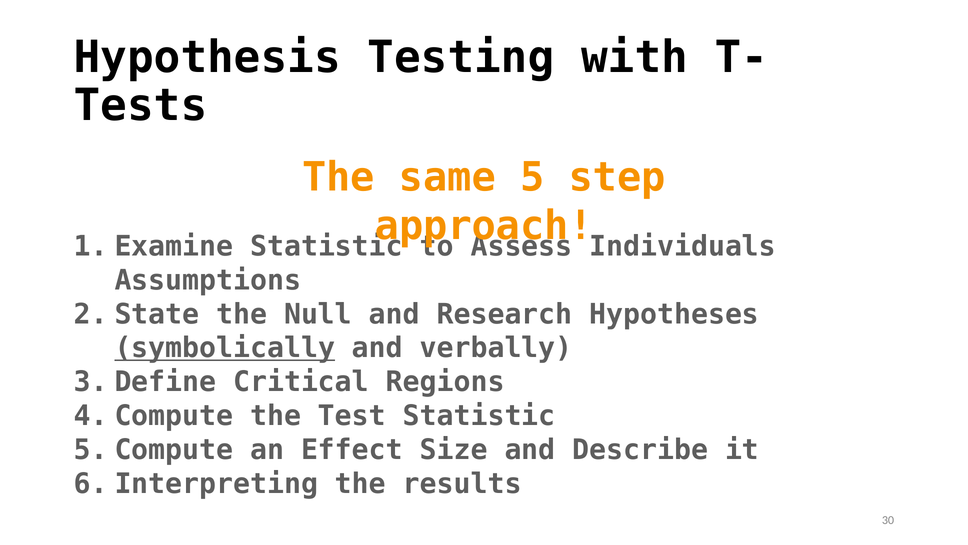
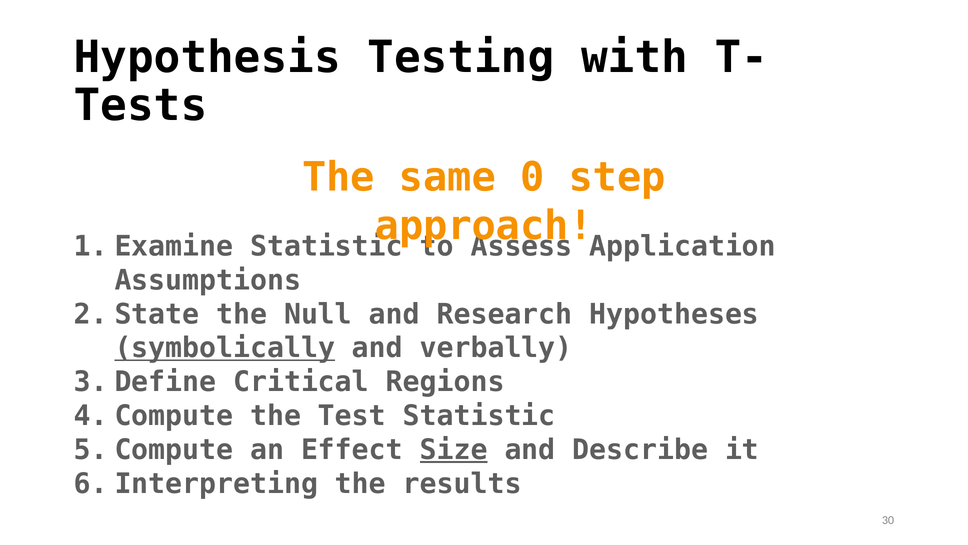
5: 5 -> 0 (532, 177)
Individuals: Individuals -> Application (683, 246)
Size underline: none -> present (454, 450)
